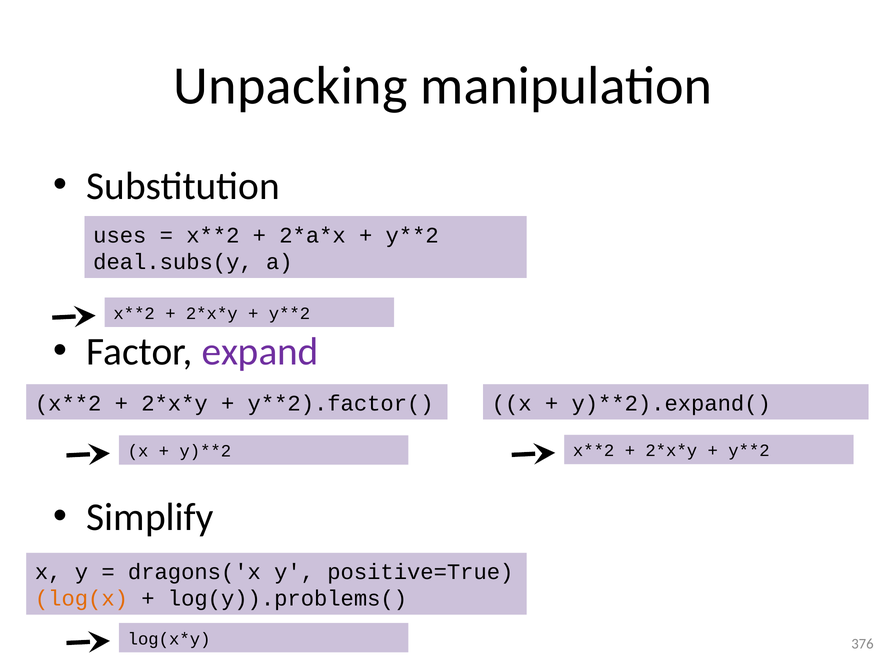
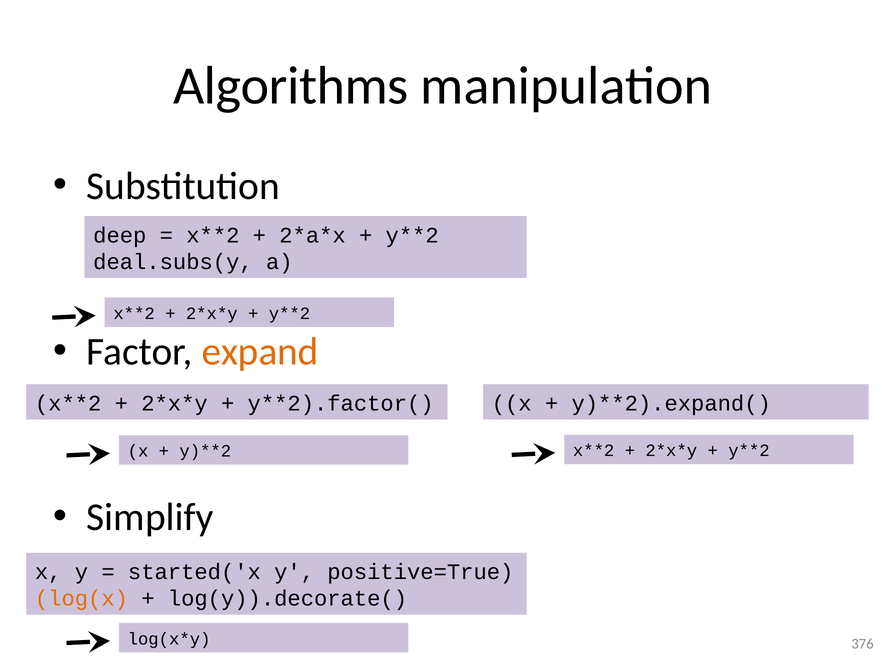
Unpacking: Unpacking -> Algorithms (291, 86)
uses: uses -> deep (120, 235)
expand colour: purple -> orange (260, 351)
dragons('x: dragons('x -> started('x (194, 572)
log(y)).problems(: log(y)).problems( -> log(y)).decorate( (287, 598)
